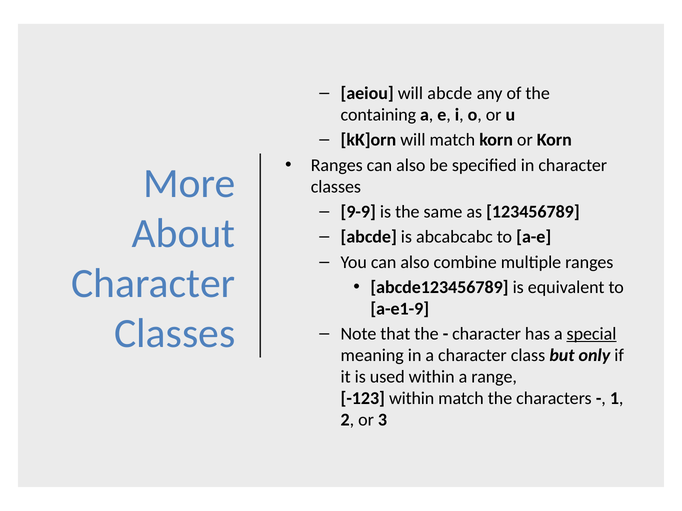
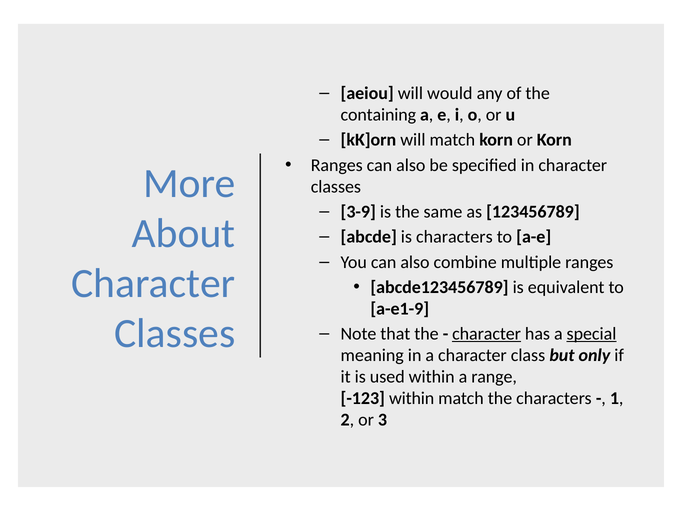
will abcde: abcde -> would (450, 93)
9-9: 9-9 -> 3-9 (358, 212)
is abcabcabc: abcabcabc -> characters (454, 237)
character underline: none -> present (487, 334)
